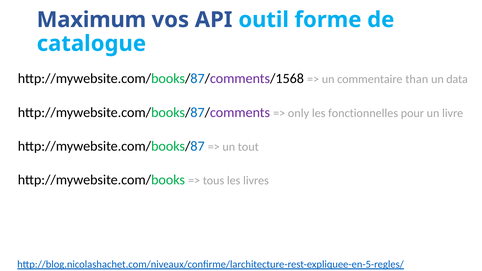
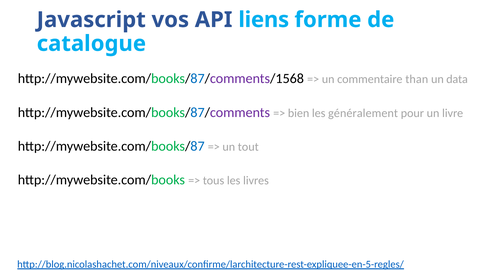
Maximum: Maximum -> Javascript (91, 20)
outil: outil -> liens (264, 20)
only: only -> bien (299, 113)
fonctionnelles: fonctionnelles -> généralement (363, 113)
